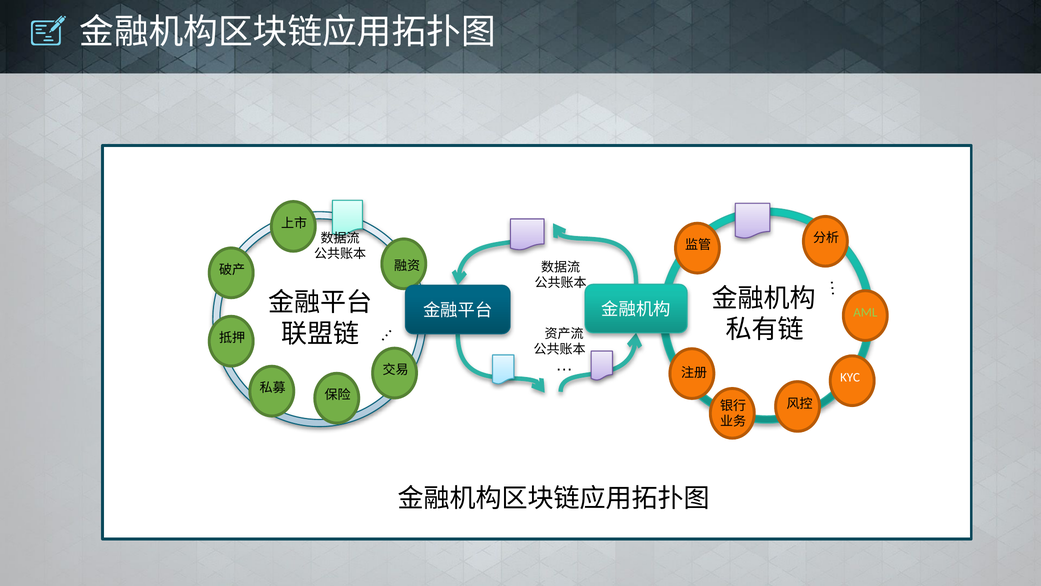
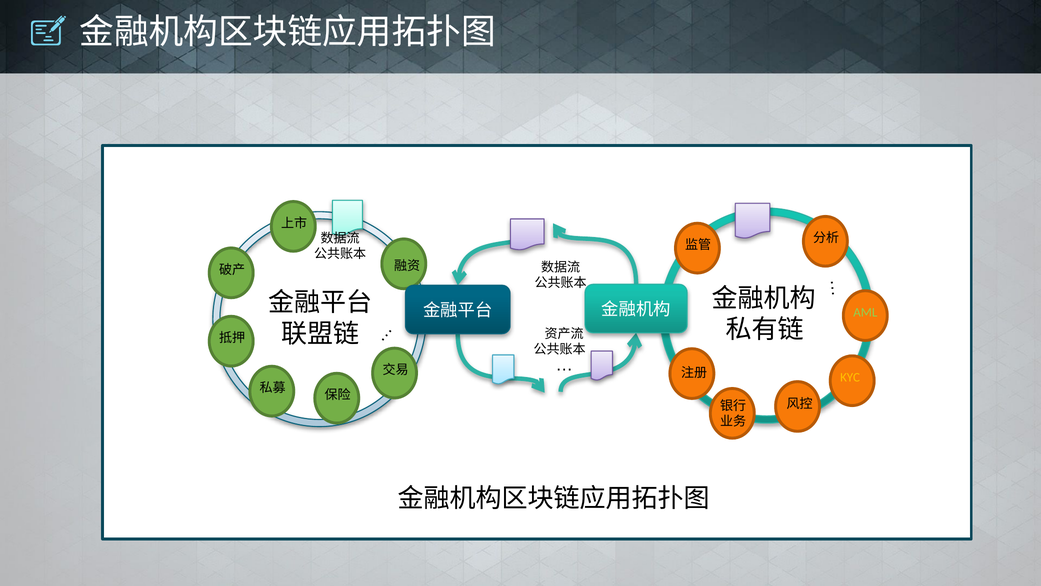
KYC colour: white -> yellow (850, 377)
